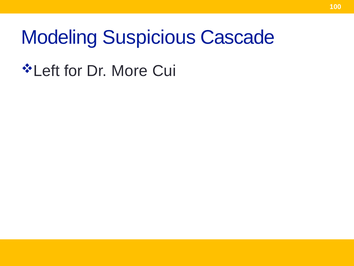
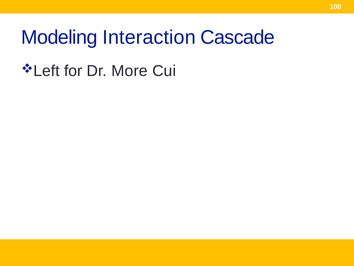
Suspicious: Suspicious -> Interaction (149, 37)
